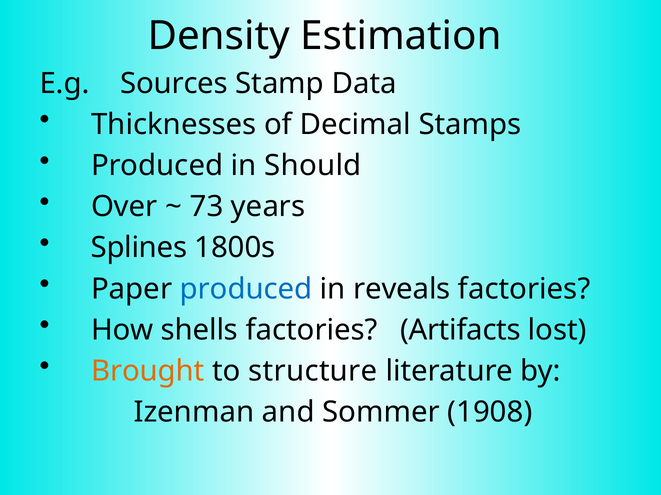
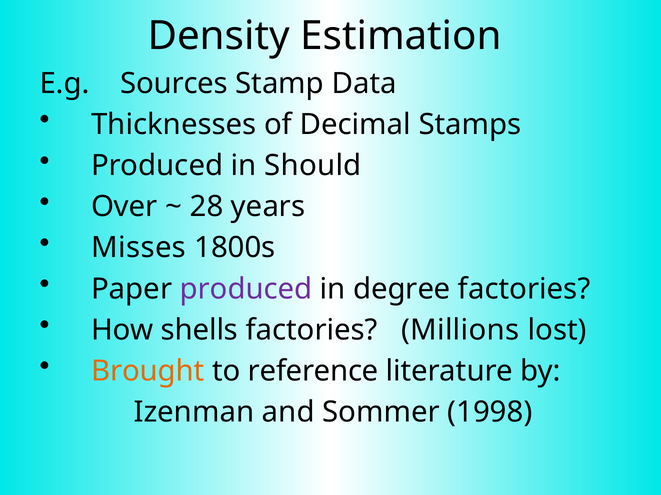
73: 73 -> 28 (206, 207)
Splines: Splines -> Misses (139, 248)
produced colour: blue -> purple (246, 289)
reveals: reveals -> degree (402, 289)
Artifacts: Artifacts -> Millions (460, 330)
structure: structure -> reference (313, 372)
1908: 1908 -> 1998 (490, 413)
